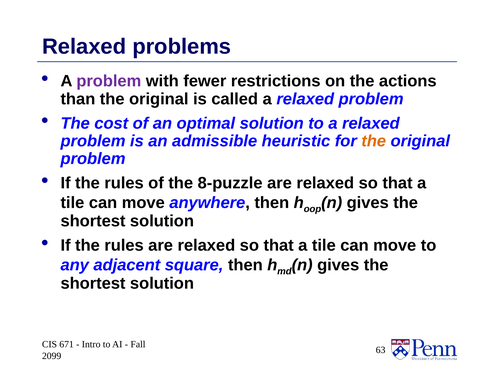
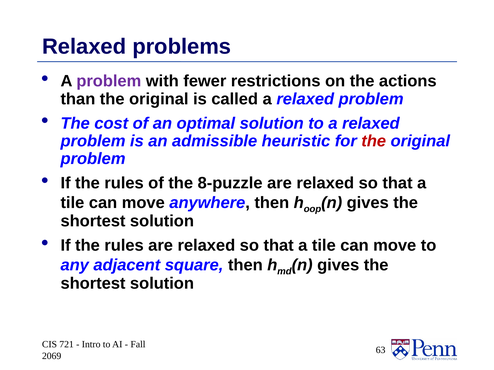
the colour: orange -> red (374, 141)
671: 671 -> 721 (67, 345)
2099: 2099 -> 2069 (52, 356)
